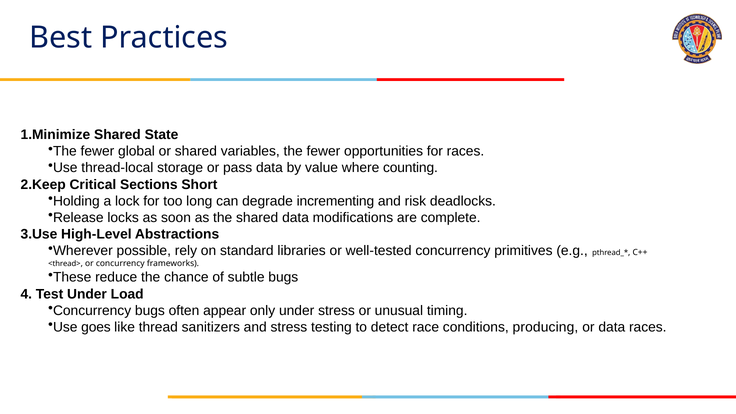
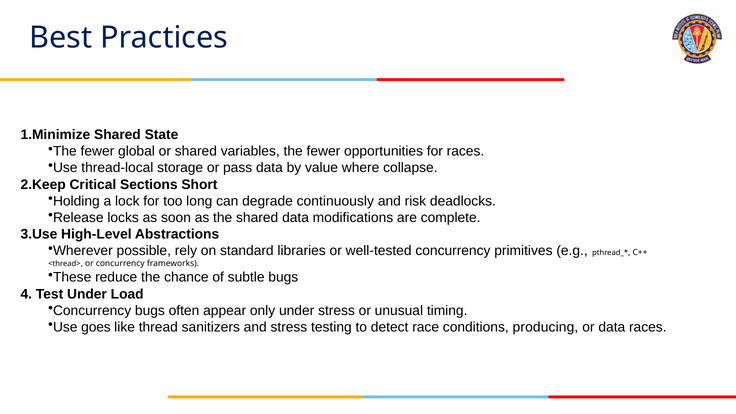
counting: counting -> collapse (410, 168)
incrementing: incrementing -> continuously (335, 201)
